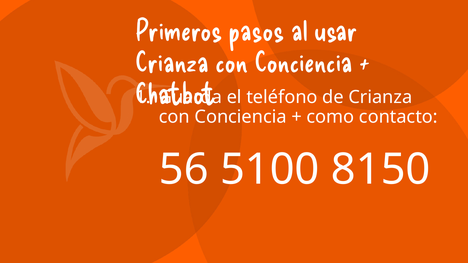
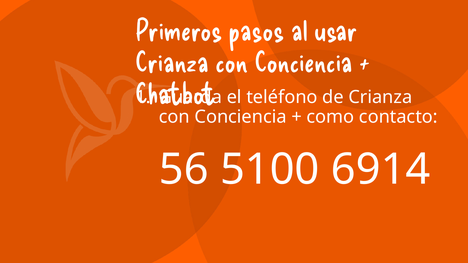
8150: 8150 -> 6914 (381, 170)
